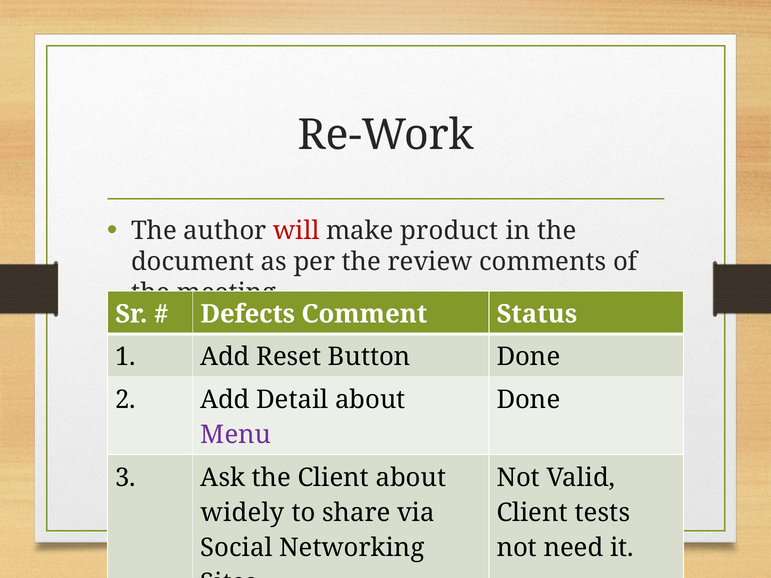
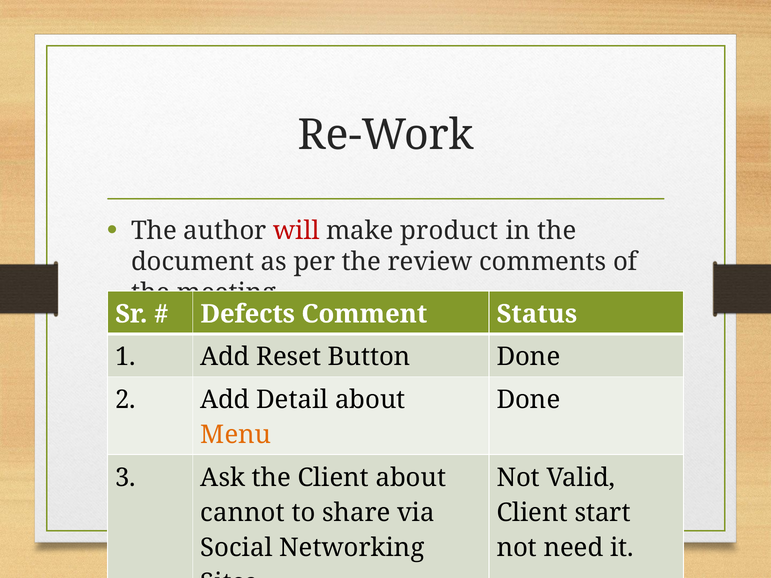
Menu colour: purple -> orange (236, 435)
widely: widely -> cannot (243, 513)
tests: tests -> start (603, 513)
